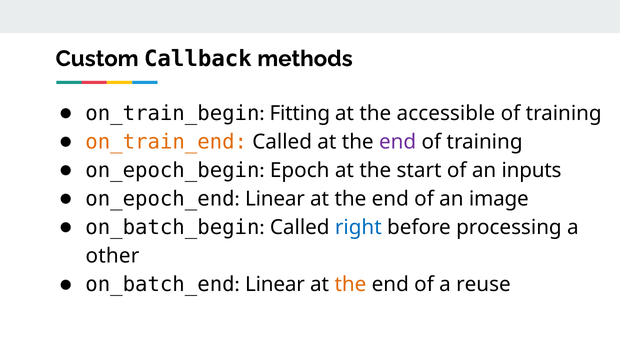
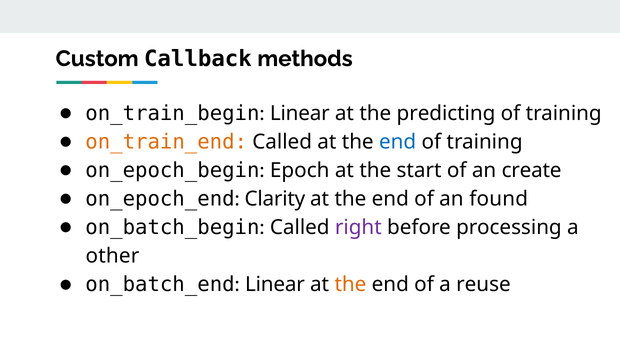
on_train_begin Fitting: Fitting -> Linear (300, 113)
accessible: accessible -> predicting (446, 113)
end colour: purple -> blue (398, 142)
inputs: inputs -> create (532, 170)
on_epoch_end Linear: Linear -> Clarity (275, 199)
image: image -> found (499, 199)
right colour: blue -> purple (358, 227)
